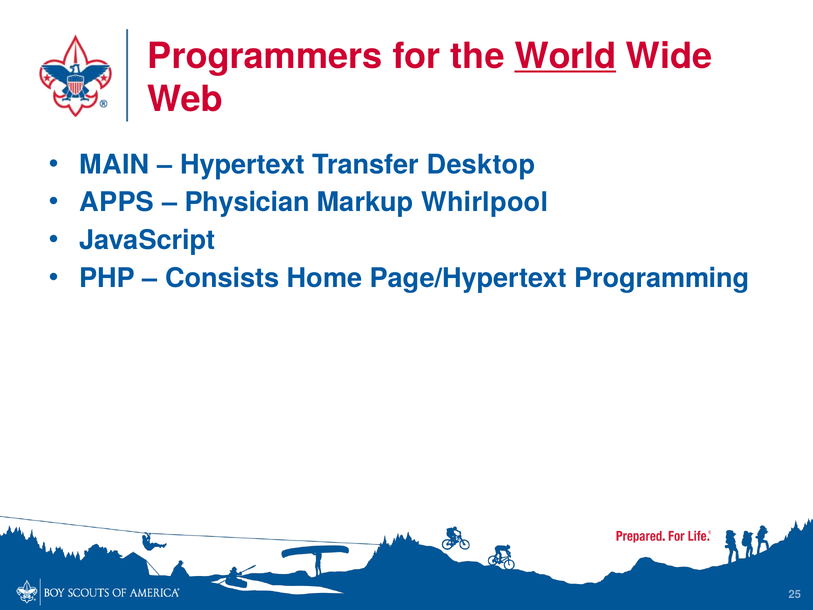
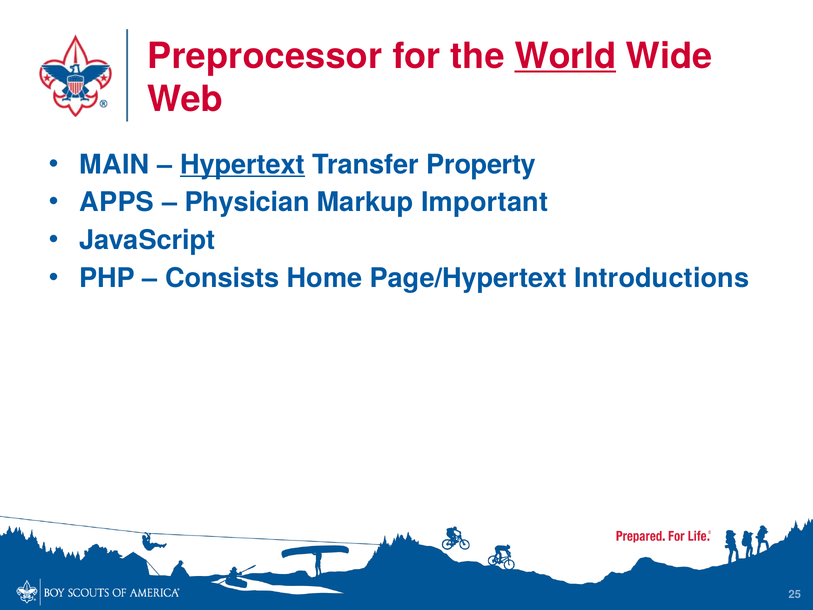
Programmers: Programmers -> Preprocessor (265, 56)
Hypertext underline: none -> present (243, 165)
Desktop: Desktop -> Property (481, 165)
Whirlpool: Whirlpool -> Important (485, 202)
Programming: Programming -> Introductions (662, 278)
